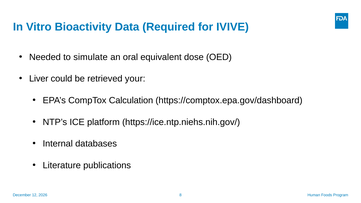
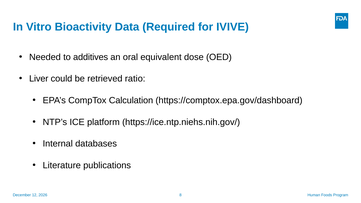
simulate: simulate -> additives (91, 57)
your: your -> ratio (135, 79)
